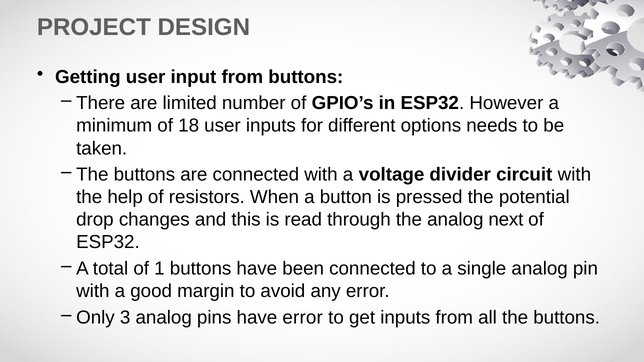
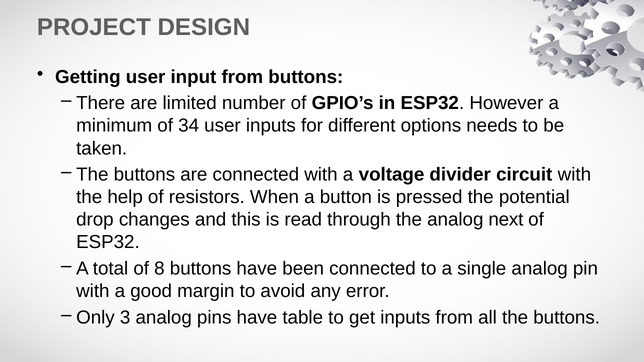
18: 18 -> 34 (189, 126)
1: 1 -> 8 (159, 269)
have error: error -> table (303, 318)
